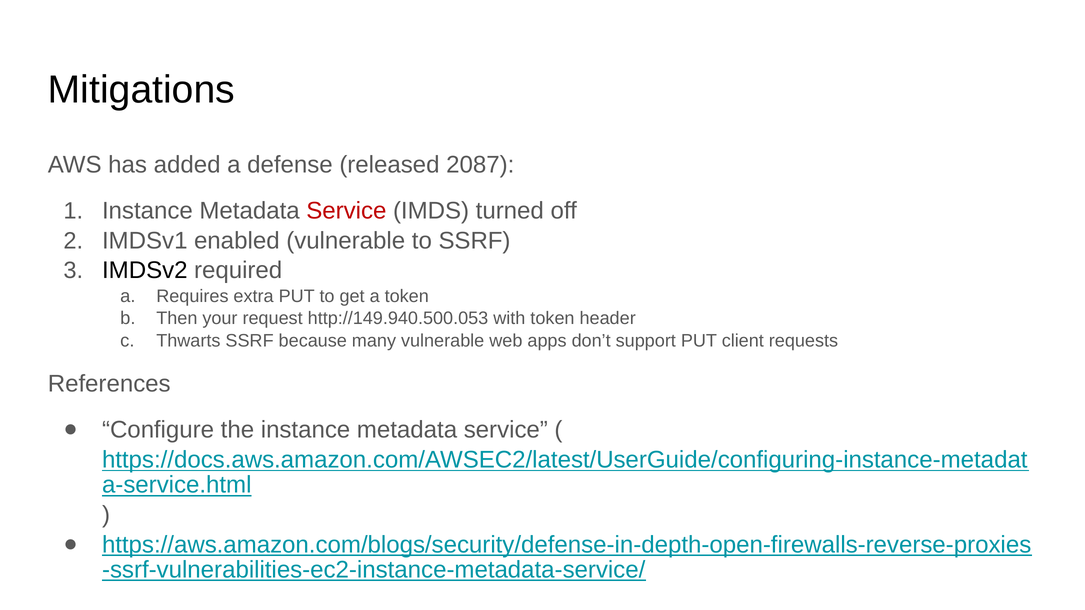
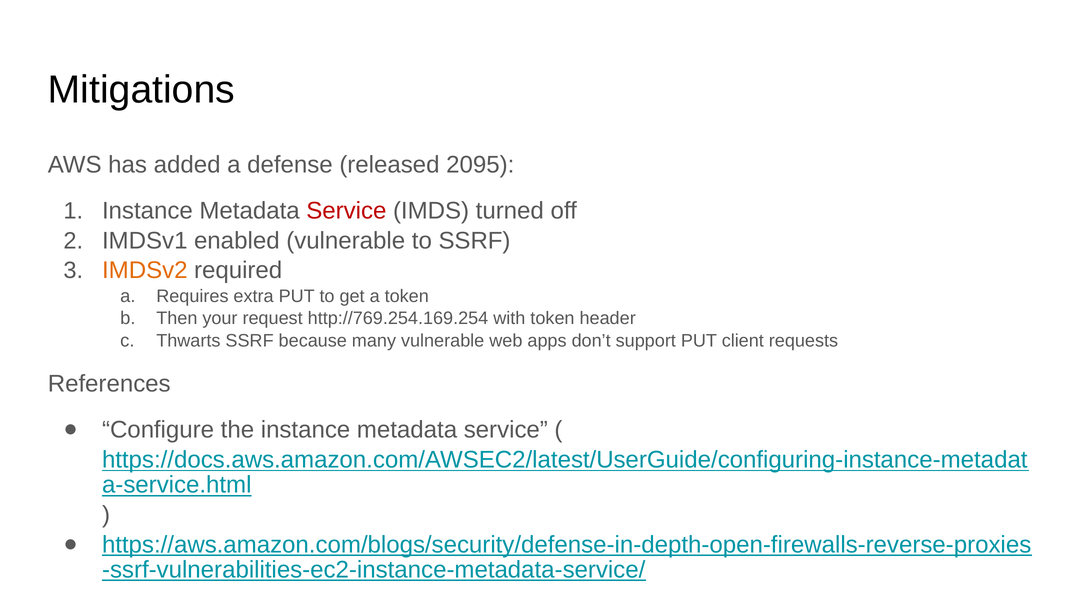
2087: 2087 -> 2095 (480, 165)
IMDSv2 colour: black -> orange (145, 271)
http://149.940.500.053: http://149.940.500.053 -> http://769.254.169.254 (398, 319)
